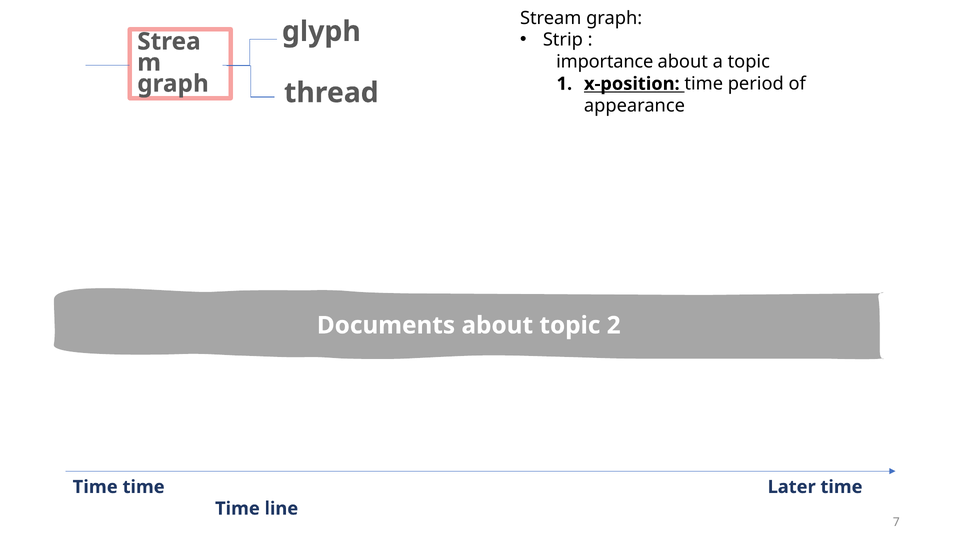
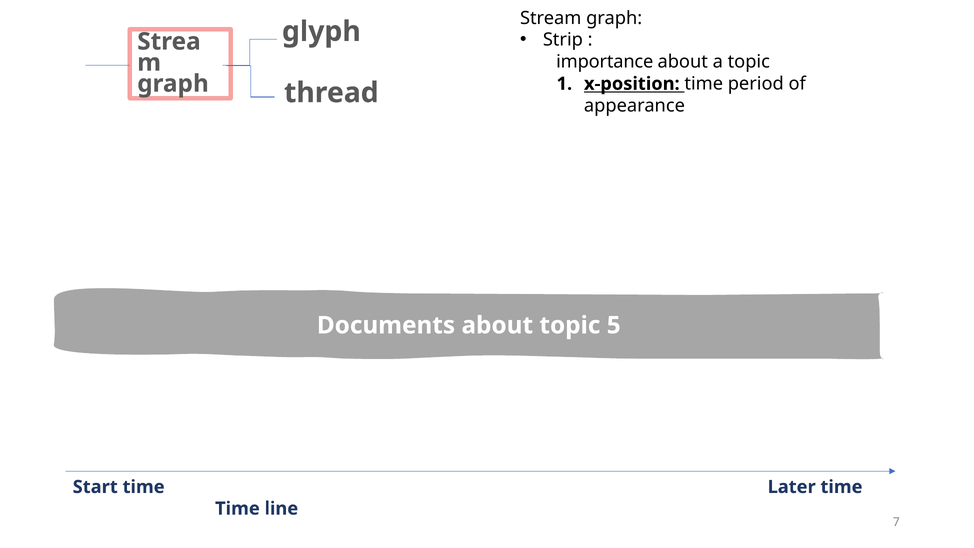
2: 2 -> 5 (614, 325)
Time: Time -> Start (95, 487)
